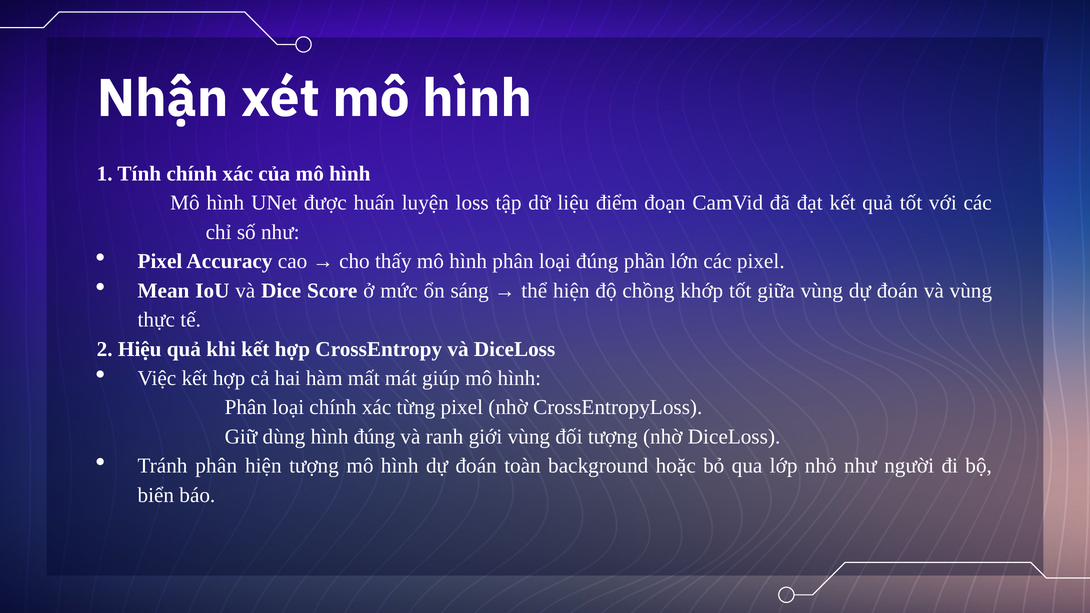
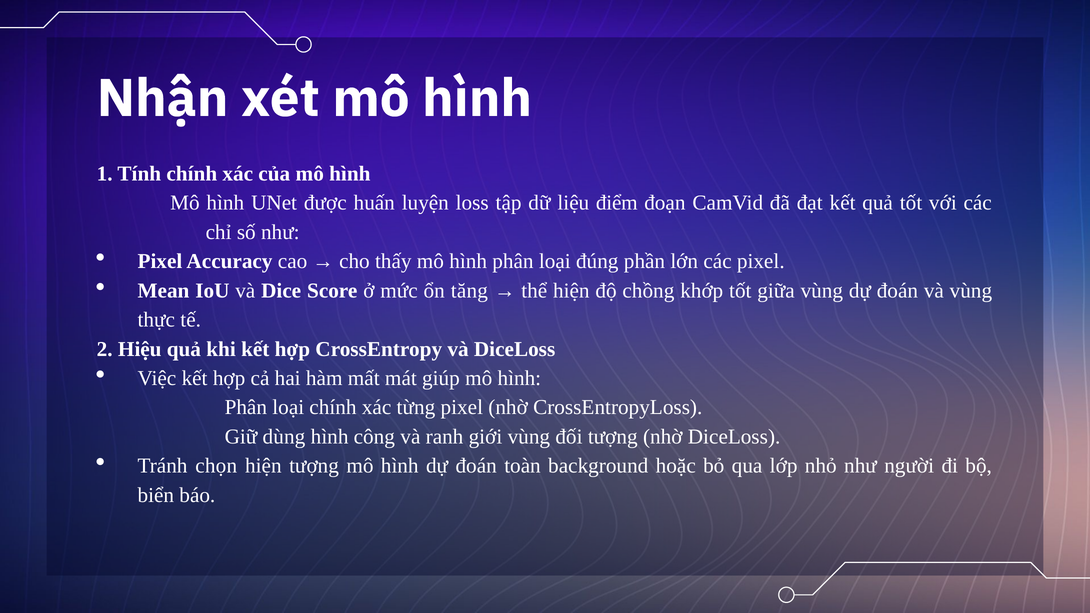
sáng: sáng -> tăng (469, 291)
hình đúng: đúng -> công (374, 437)
Tránh phân: phân -> chọn (216, 466)
